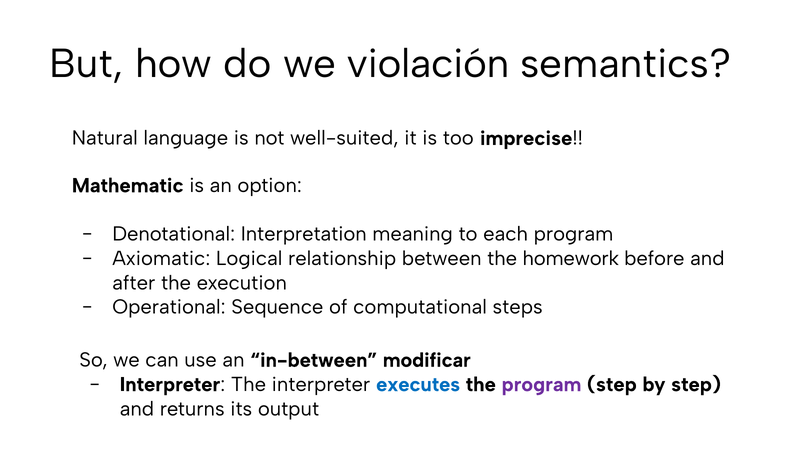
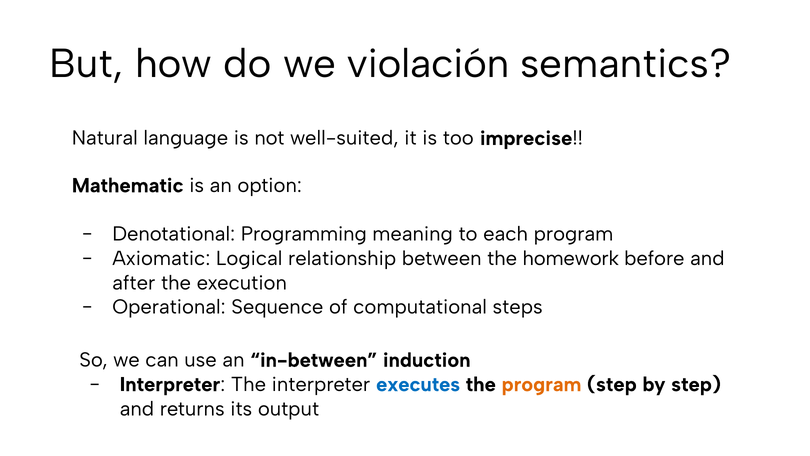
Interpretation: Interpretation -> Programming (304, 234)
modificar: modificar -> induction (427, 360)
program colour: purple -> orange (541, 384)
